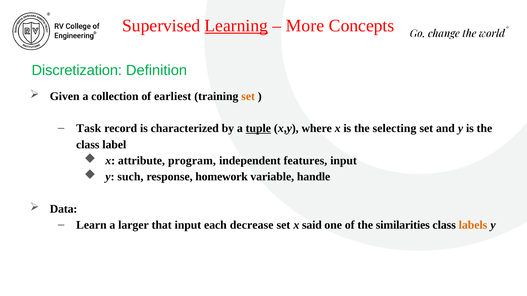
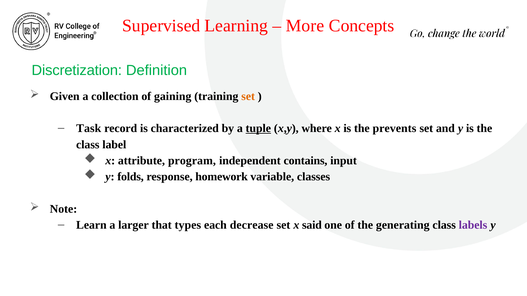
Learning underline: present -> none (236, 26)
earliest: earliest -> gaining (173, 96)
selecting: selecting -> prevents (394, 129)
features: features -> contains (306, 161)
such: such -> folds (131, 177)
handle: handle -> classes (314, 177)
Data: Data -> Note (63, 209)
that input: input -> types (188, 225)
similarities: similarities -> generating (403, 225)
labels colour: orange -> purple (473, 225)
